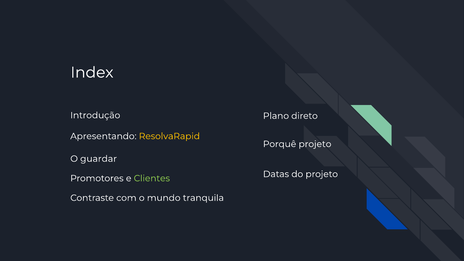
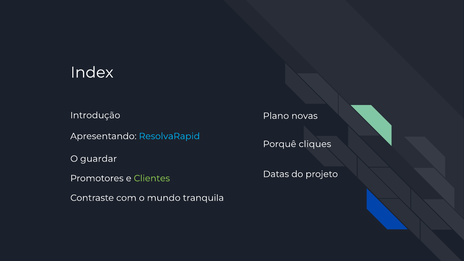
direto: direto -> novas (304, 116)
ResolvaRapid colour: yellow -> light blue (169, 136)
Porquê projeto: projeto -> cliques (315, 144)
